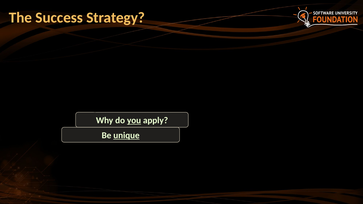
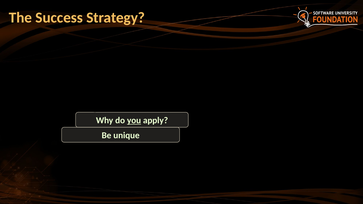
unique underline: present -> none (126, 136)
